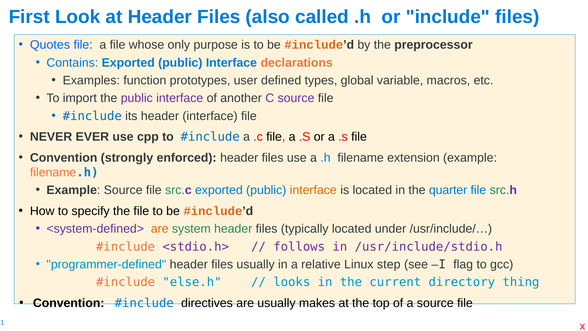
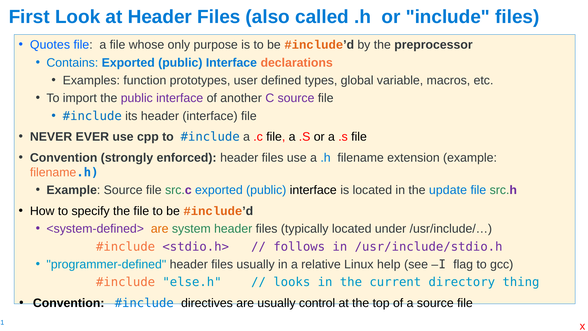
interface colour: orange -> black (313, 190)
quarter: quarter -> update (448, 190)
step: step -> help (389, 264)
makes: makes -> control (317, 303)
